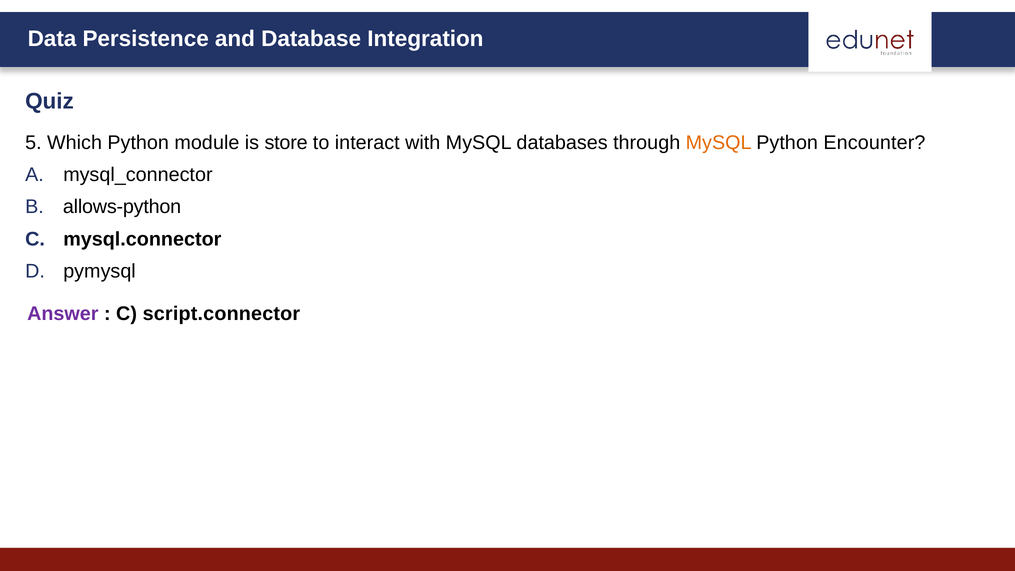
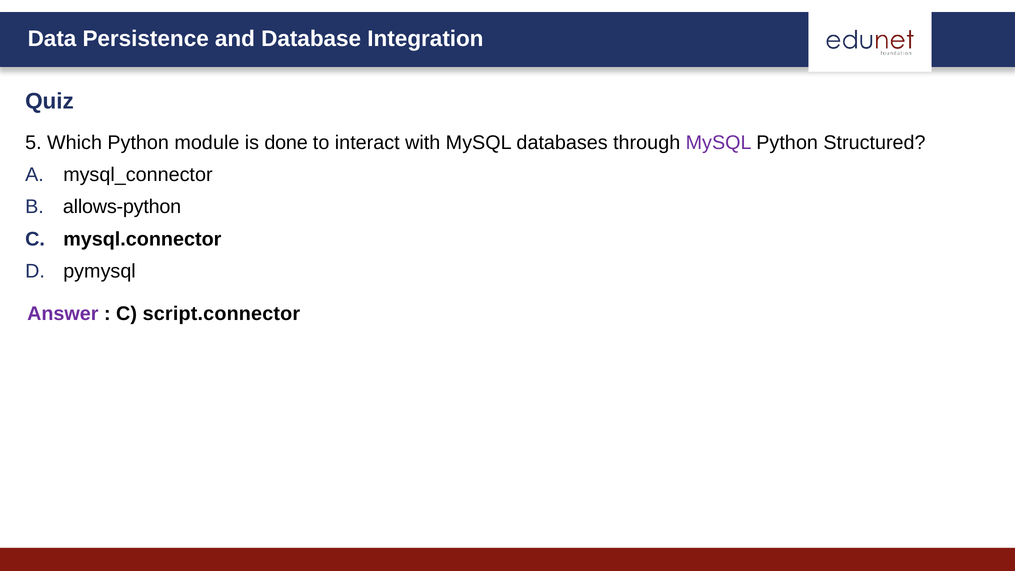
store: store -> done (286, 143)
MySQL colour: orange -> purple (719, 143)
Encounter: Encounter -> Structured (874, 143)
